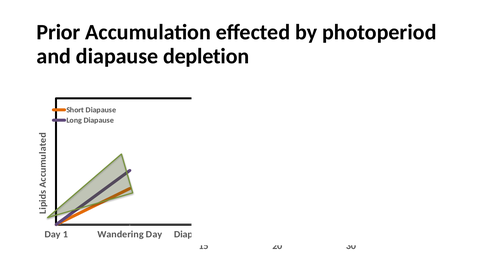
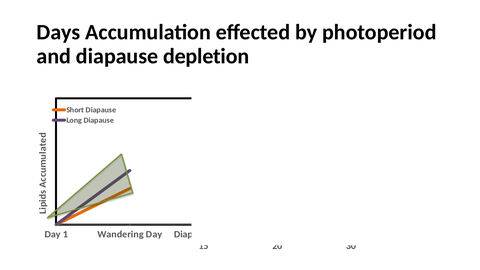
Prior: Prior -> Days (58, 32)
